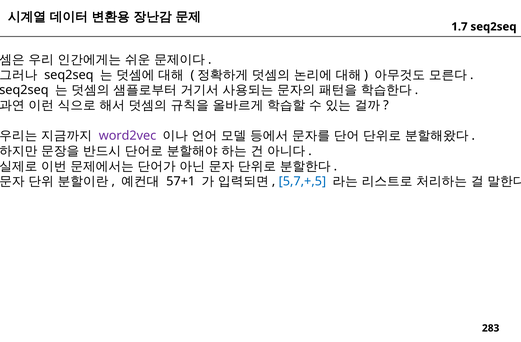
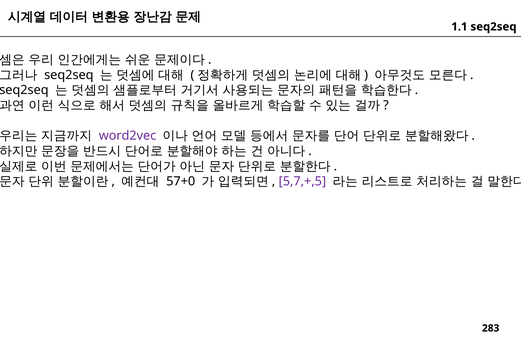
1.7: 1.7 -> 1.1 (459, 27)
57+1: 57+1 -> 57+0 (181, 181)
5,7,+,5 colour: blue -> purple (302, 181)
